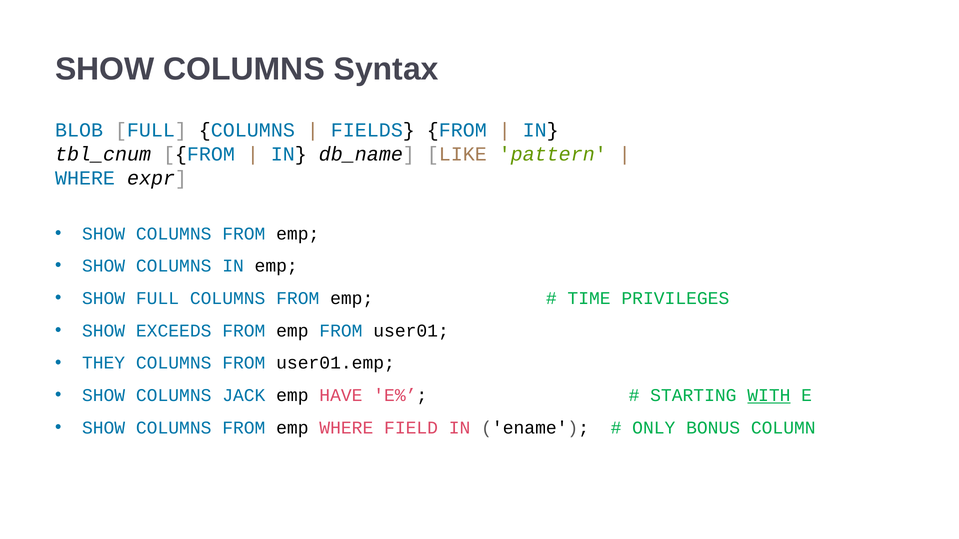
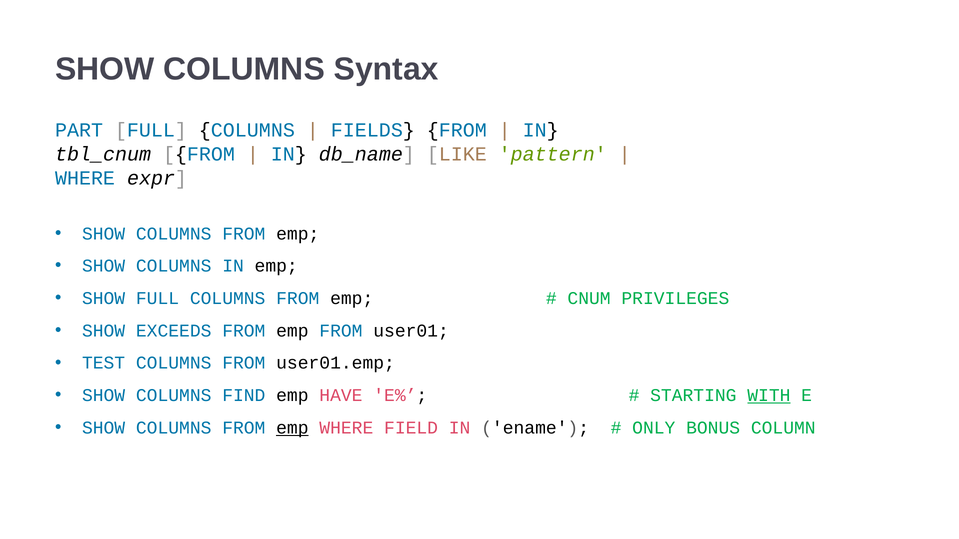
BLOB: BLOB -> PART (79, 130)
TIME: TIME -> CNUM (589, 299)
THEY: THEY -> TEST (104, 363)
JACK: JACK -> FIND (244, 396)
emp underline: none -> present (292, 428)
